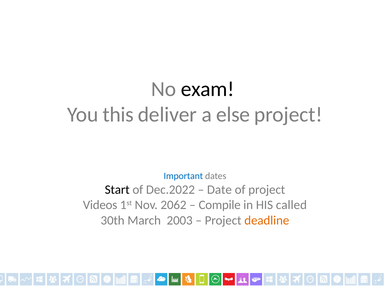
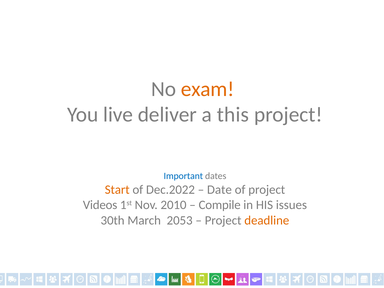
exam colour: black -> orange (208, 89)
this: this -> live (118, 115)
else: else -> this (233, 115)
Start colour: black -> orange (117, 190)
2062: 2062 -> 2010 (173, 205)
called: called -> issues (291, 205)
2003: 2003 -> 2053 (180, 220)
